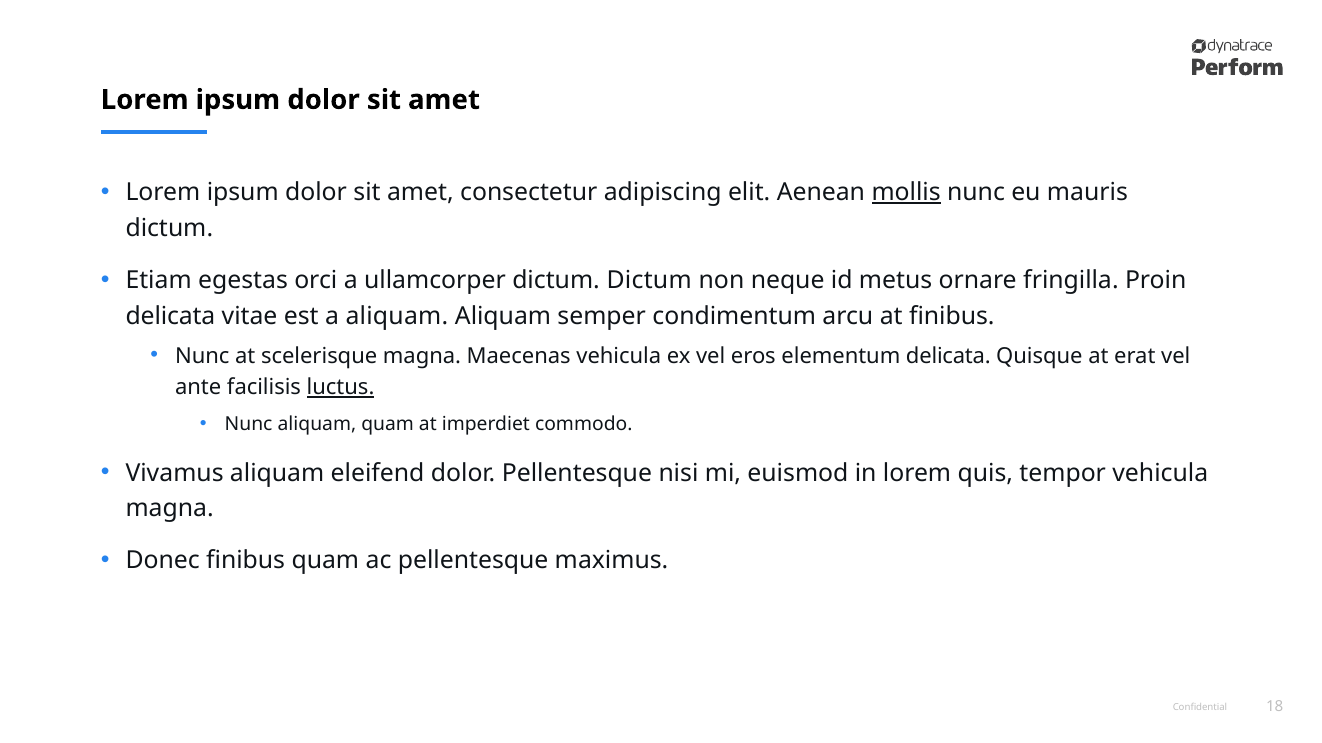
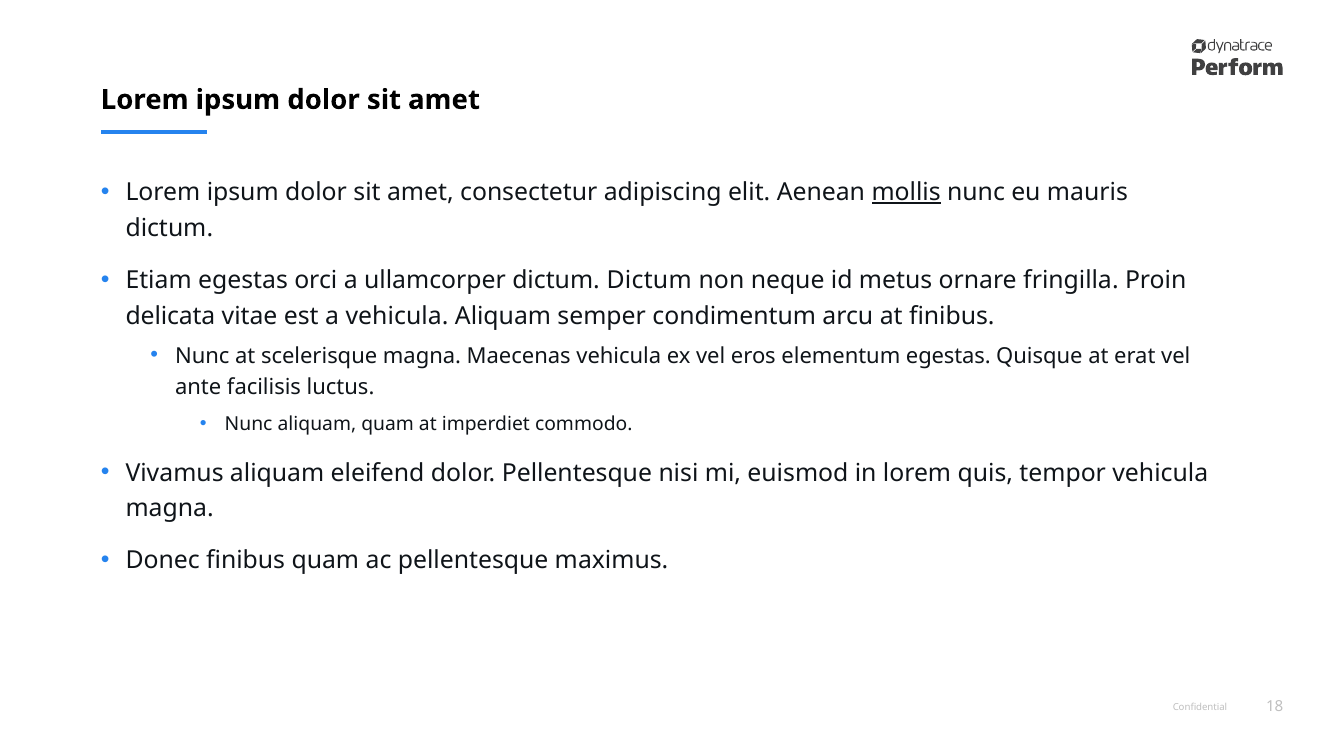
a aliquam: aliquam -> vehicula (397, 316)
elementum delicata: delicata -> egestas (948, 356)
luctus underline: present -> none (341, 388)
